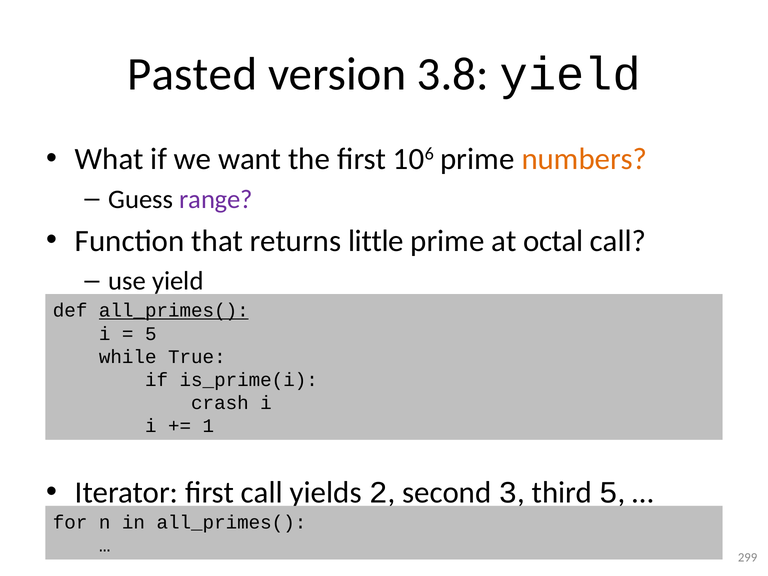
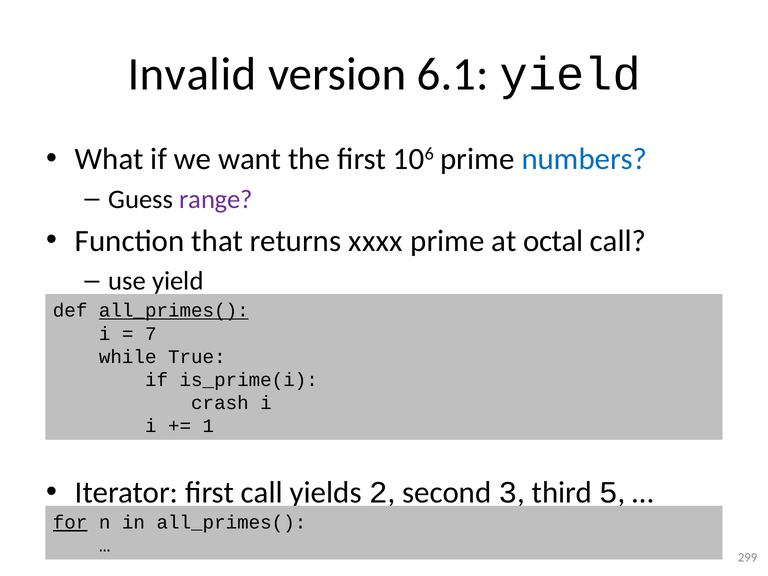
Pasted: Pasted -> Invalid (192, 74)
3.8: 3.8 -> 6.1 (453, 74)
numbers colour: orange -> blue (584, 159)
little: little -> xxxx (376, 241)
5: 5 -> 7 (151, 334)
for underline: none -> present (70, 522)
